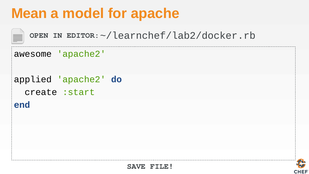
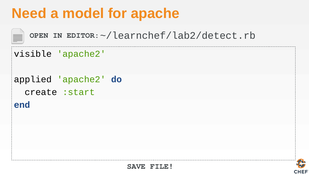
Mean: Mean -> Need (29, 13)
~/learnchef/lab2/docker.rb: ~/learnchef/lab2/docker.rb -> ~/learnchef/lab2/detect.rb (178, 36)
awesome: awesome -> visible (33, 54)
